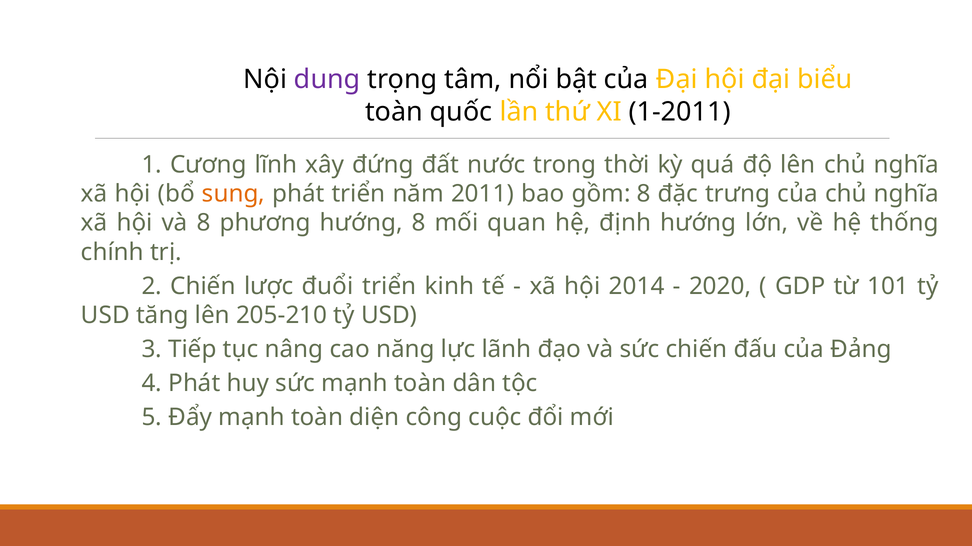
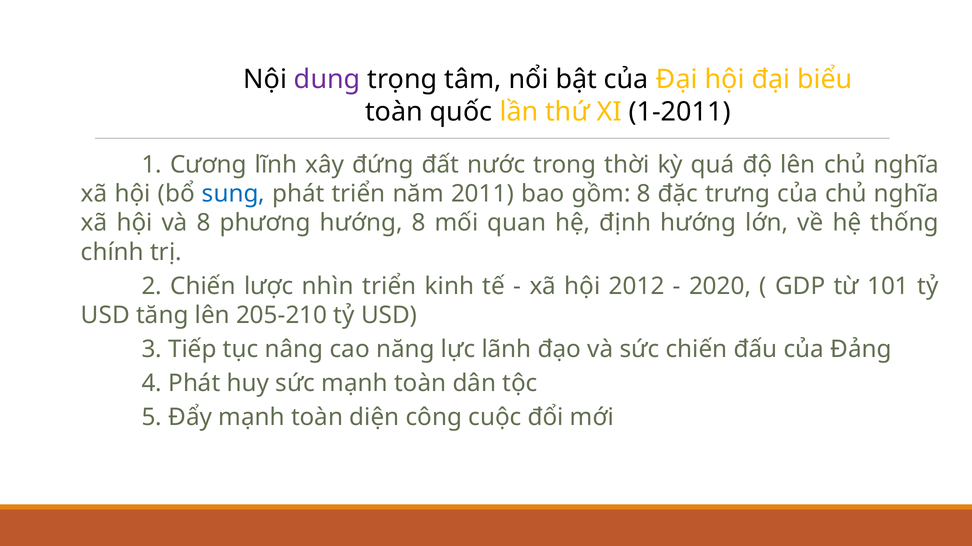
sung colour: orange -> blue (233, 194)
đuổi: đuổi -> nhìn (328, 286)
2014: 2014 -> 2012 (637, 286)
